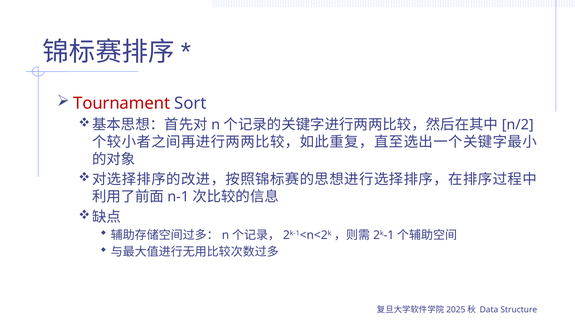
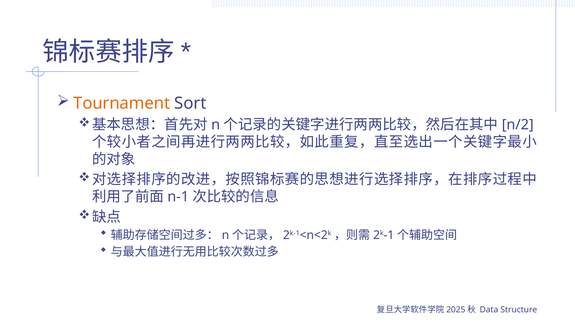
Tournament colour: red -> orange (122, 103)
